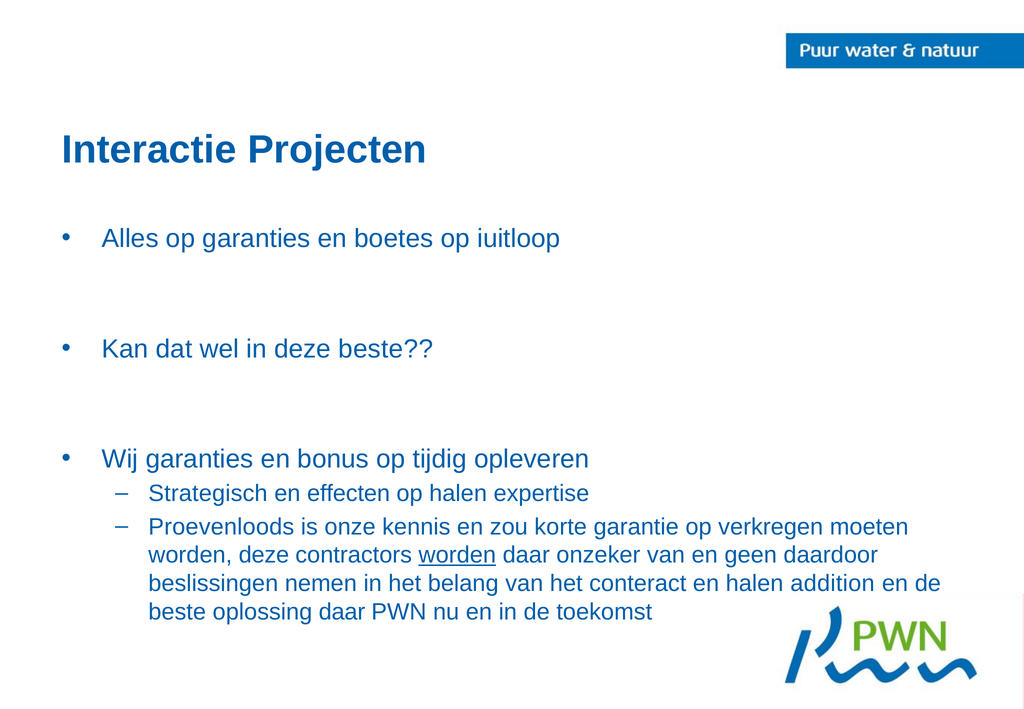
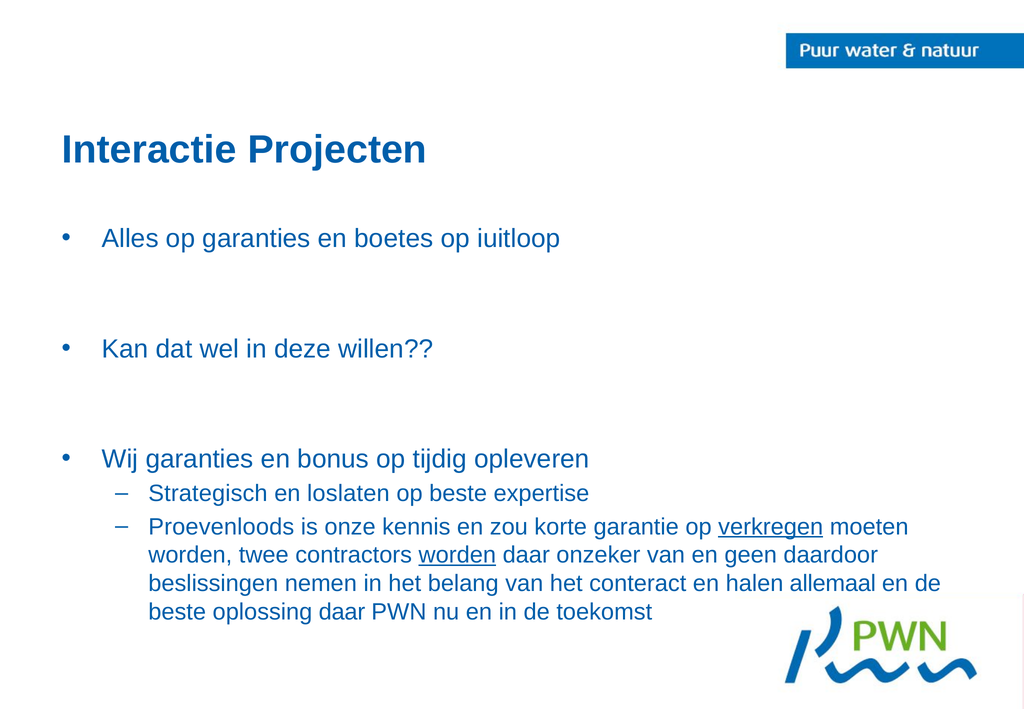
deze beste: beste -> willen (386, 349)
effecten: effecten -> loslaten (348, 494)
op halen: halen -> beste (458, 494)
verkregen underline: none -> present (771, 527)
worden deze: deze -> twee (264, 555)
addition: addition -> allemaal (833, 583)
